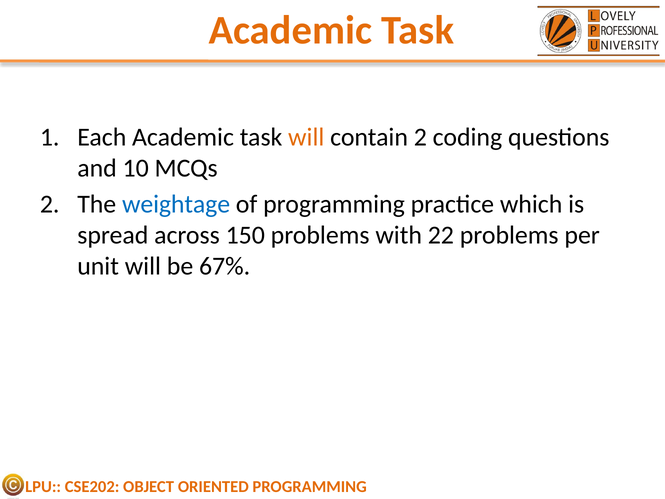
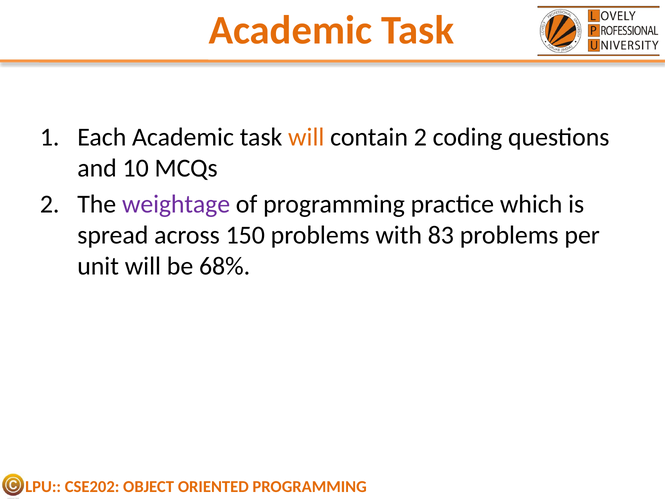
weightage colour: blue -> purple (176, 204)
22: 22 -> 83 (441, 235)
67%: 67% -> 68% (225, 266)
